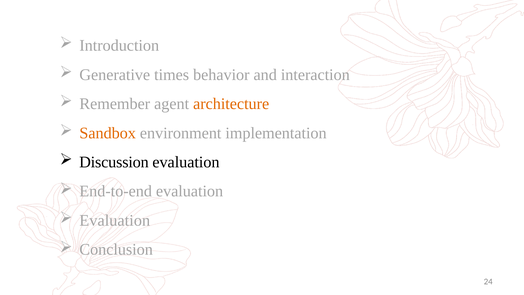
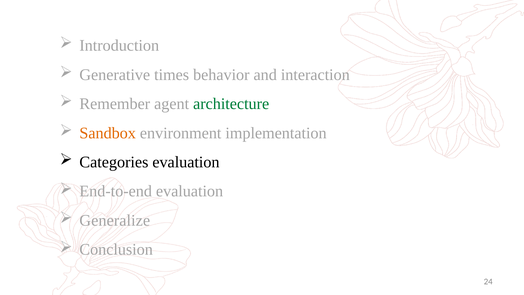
architecture colour: orange -> green (231, 104)
Discussion: Discussion -> Categories (114, 162)
Evaluation: Evaluation -> Generalize (115, 220)
